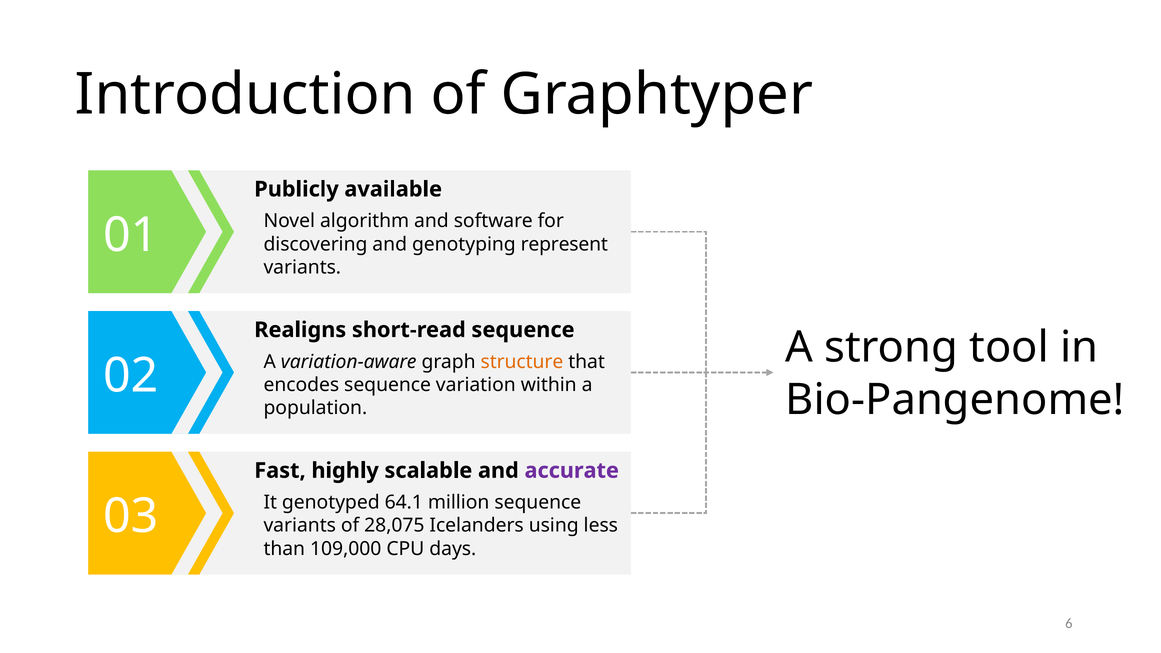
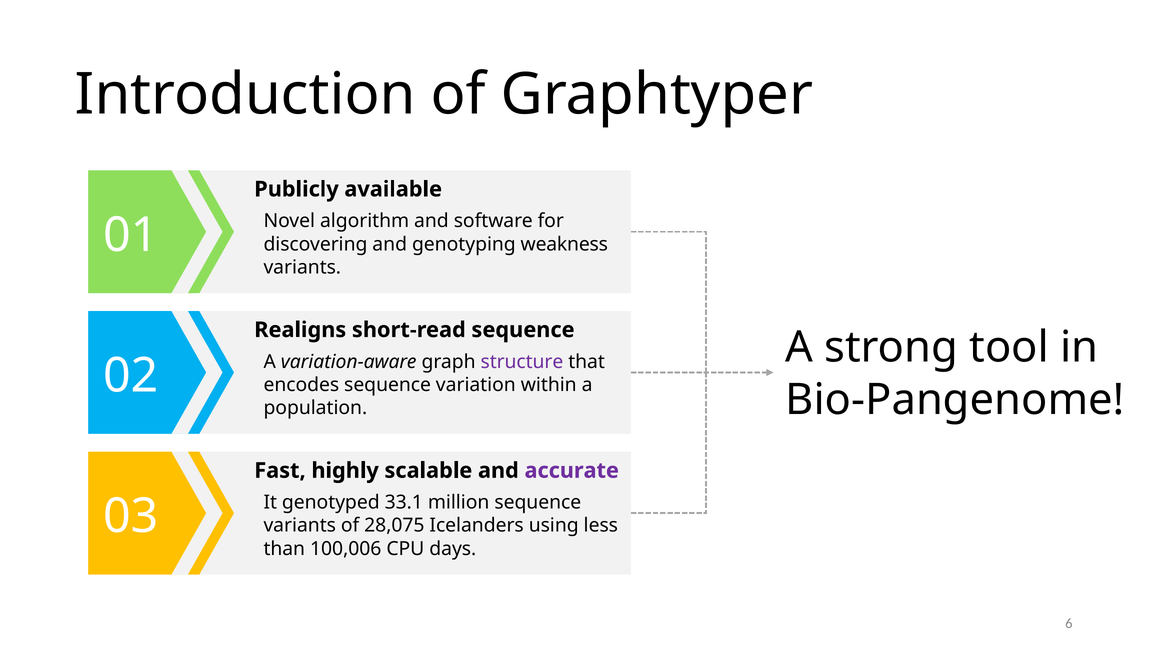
represent: represent -> weakness (564, 244)
structure colour: orange -> purple (522, 362)
64.1: 64.1 -> 33.1 (404, 502)
109,000: 109,000 -> 100,006 (346, 549)
